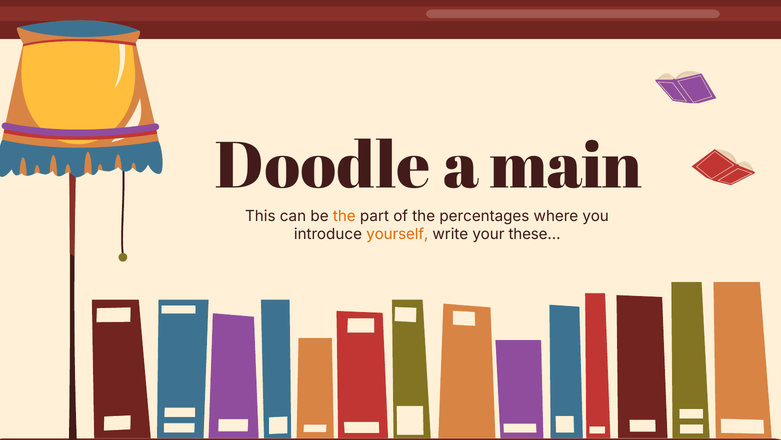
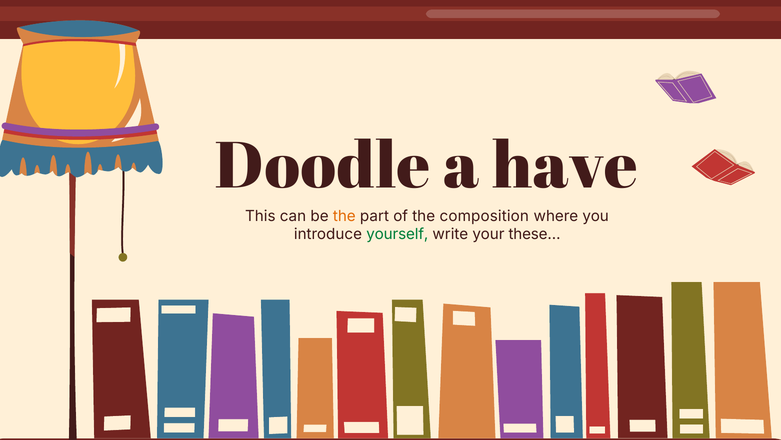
main: main -> have (565, 166)
percentages: percentages -> composition (484, 216)
yourself colour: orange -> green (397, 234)
